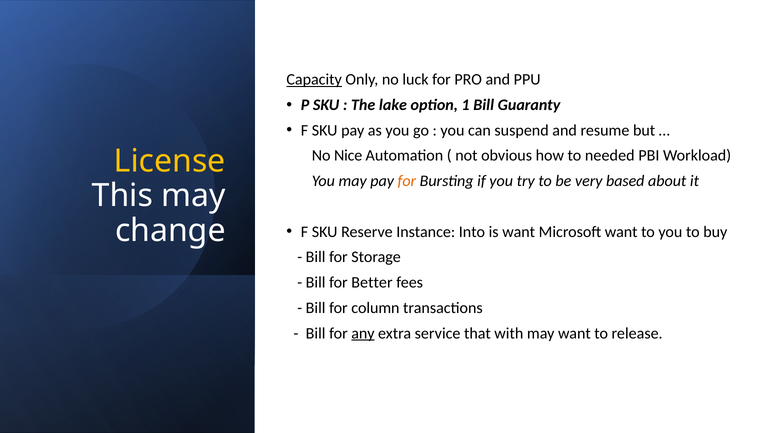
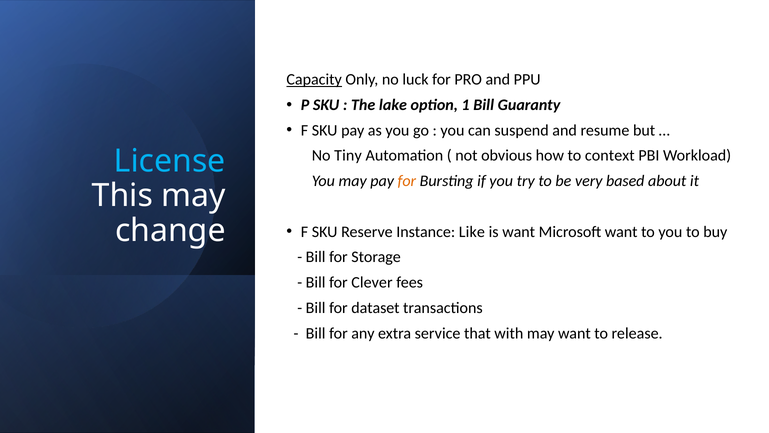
Nice: Nice -> Tiny (348, 155)
needed: needed -> context (610, 155)
License colour: yellow -> light blue (170, 161)
Into: Into -> Like (472, 232)
Better: Better -> Clever (372, 282)
column: column -> dataset (375, 308)
any underline: present -> none (363, 333)
